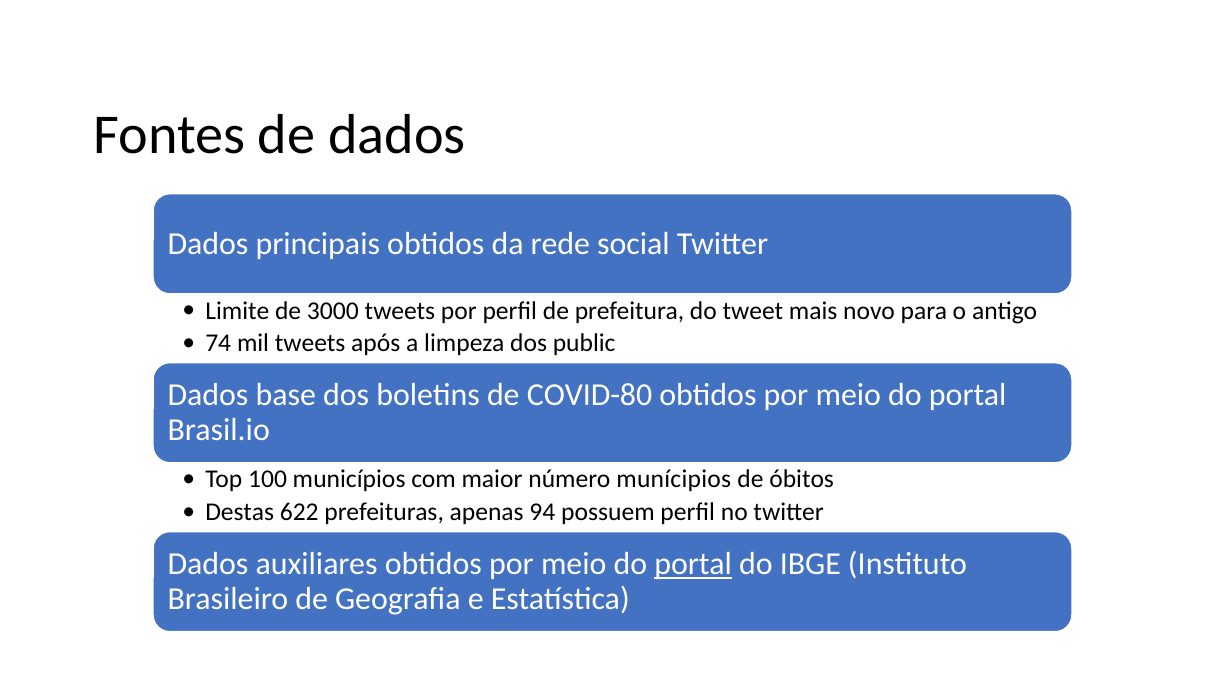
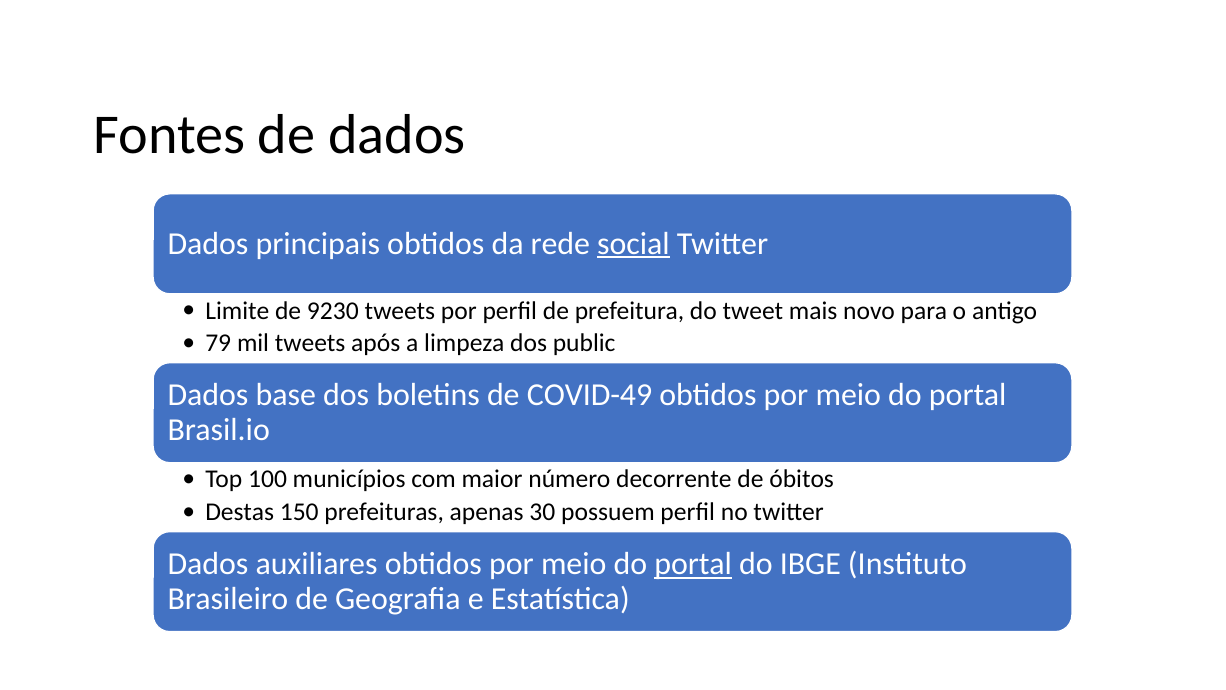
social underline: none -> present (633, 244)
3000: 3000 -> 9230 (333, 311)
74: 74 -> 79 (218, 343)
COVID-80: COVID-80 -> COVID-49 (590, 395)
munícipios: munícipios -> decorrente (674, 479)
622: 622 -> 150 (299, 512)
94: 94 -> 30 (542, 512)
